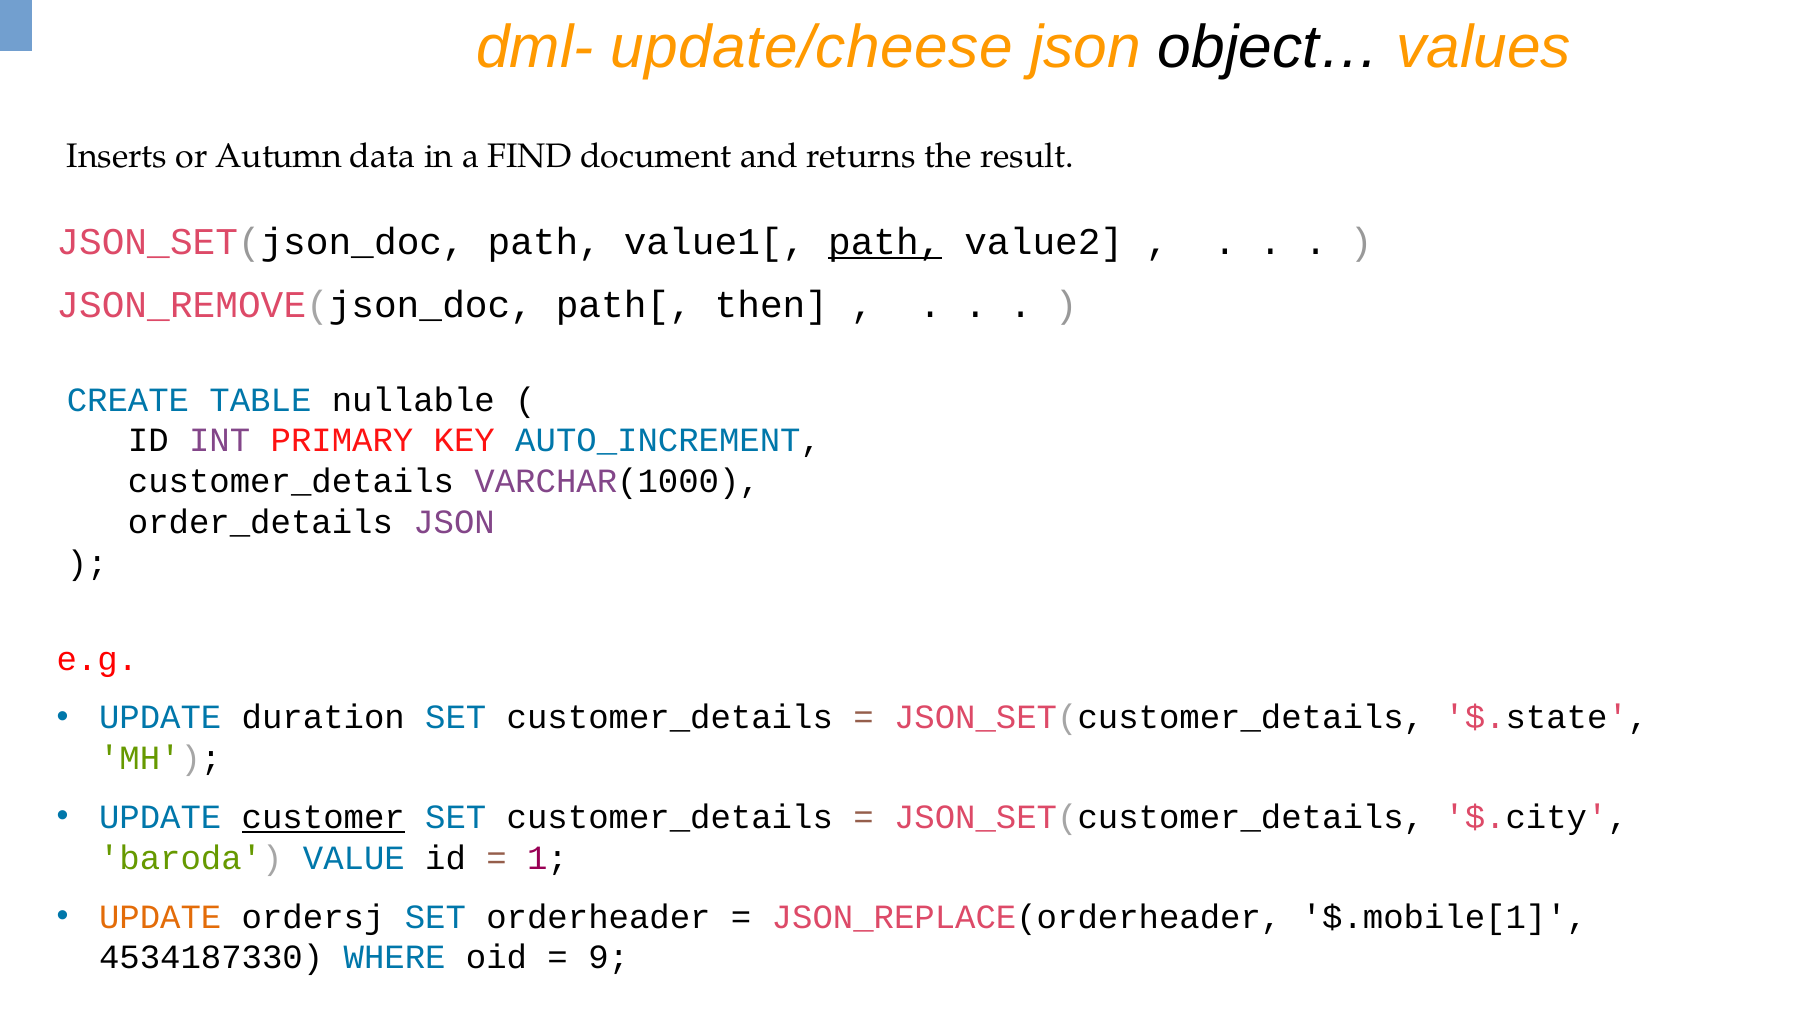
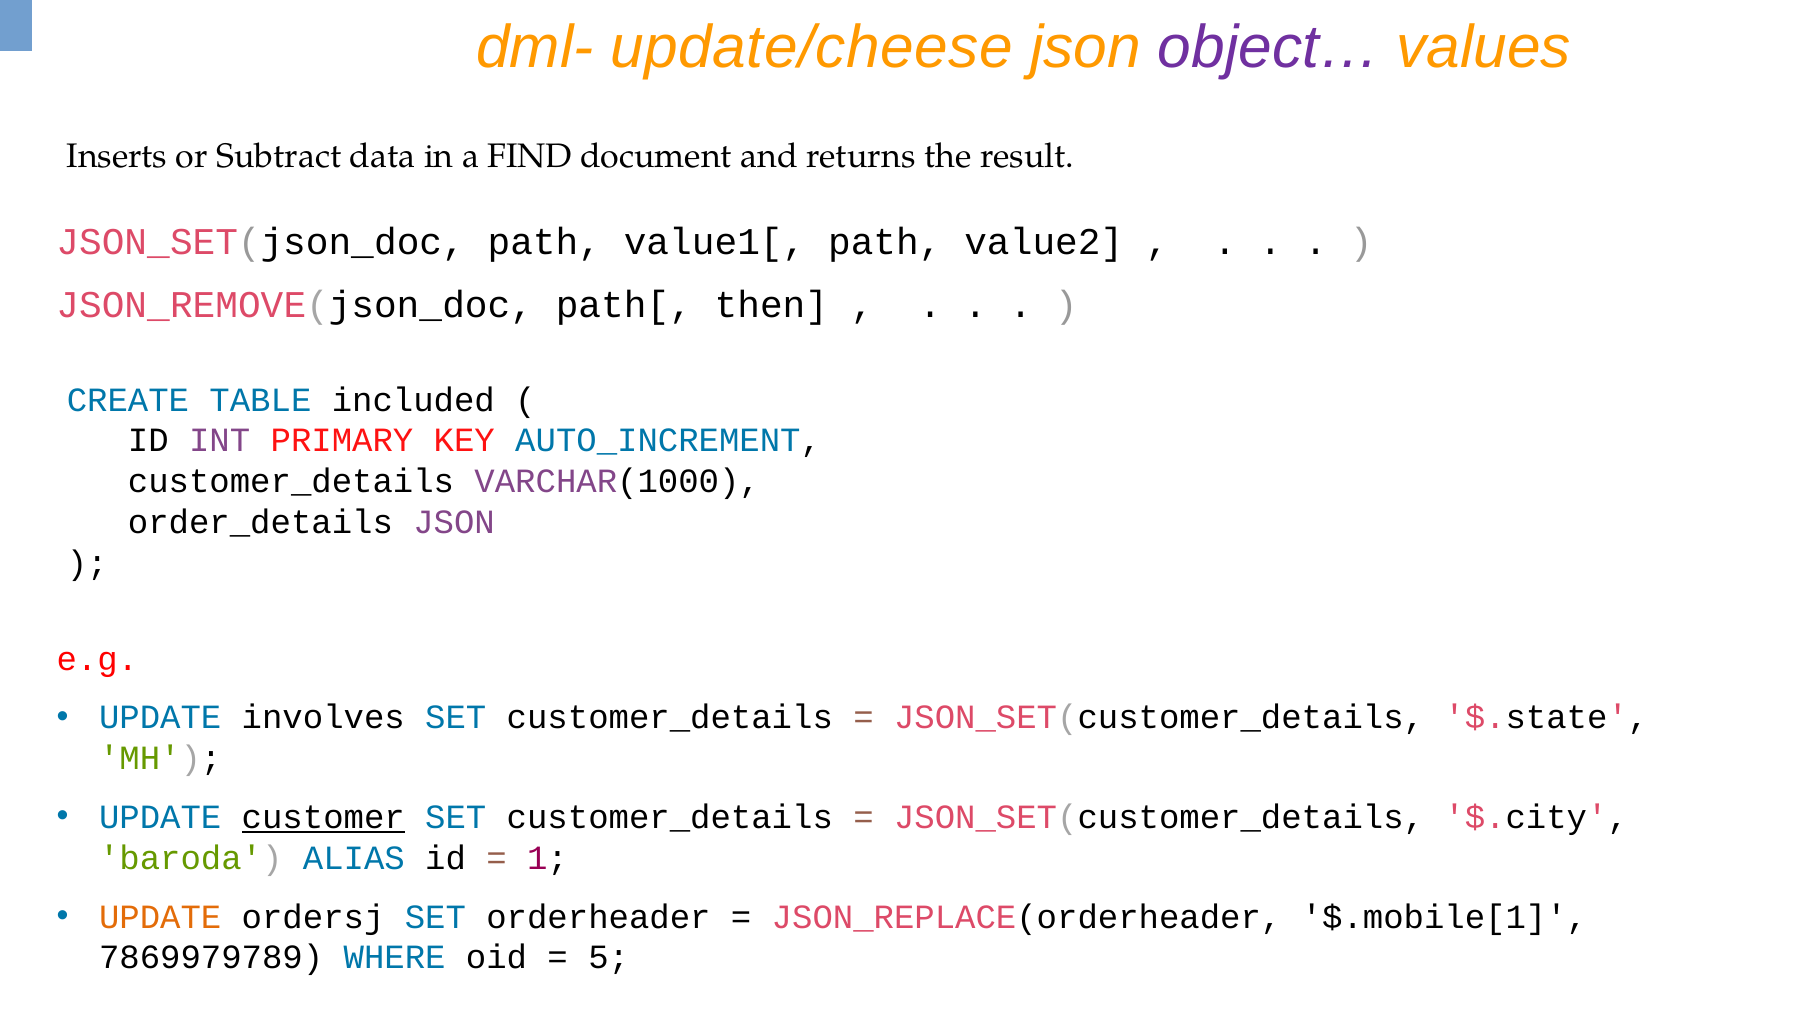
object… colour: black -> purple (1269, 47)
Autumn: Autumn -> Subtract (279, 156)
path underline: present -> none (885, 242)
nullable: nullable -> included (413, 400)
duration: duration -> involves (323, 718)
VALUE: VALUE -> ALIAS (354, 858)
4534187330: 4534187330 -> 7869979789 (211, 958)
9: 9 -> 5 (609, 958)
